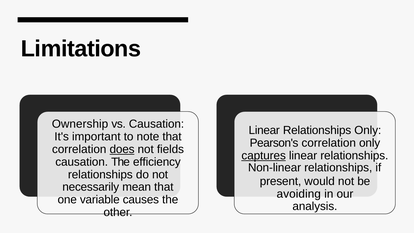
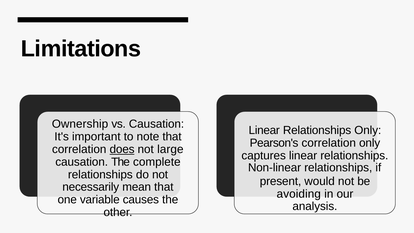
fields: fields -> large (170, 149)
captures underline: present -> none (264, 156)
efficiency: efficiency -> complete (157, 162)
